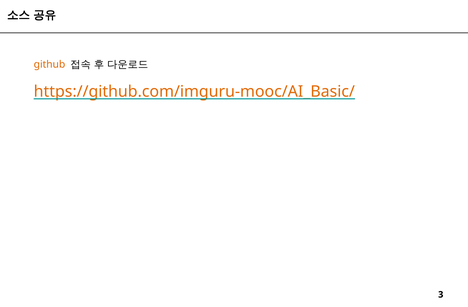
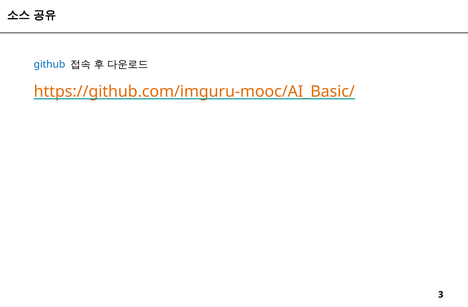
github colour: orange -> blue (49, 65)
